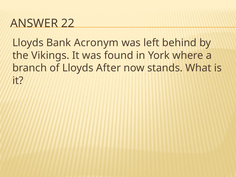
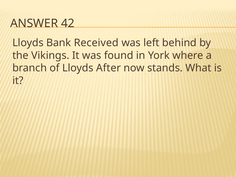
22: 22 -> 42 (68, 23)
Acronym: Acronym -> Received (96, 43)
